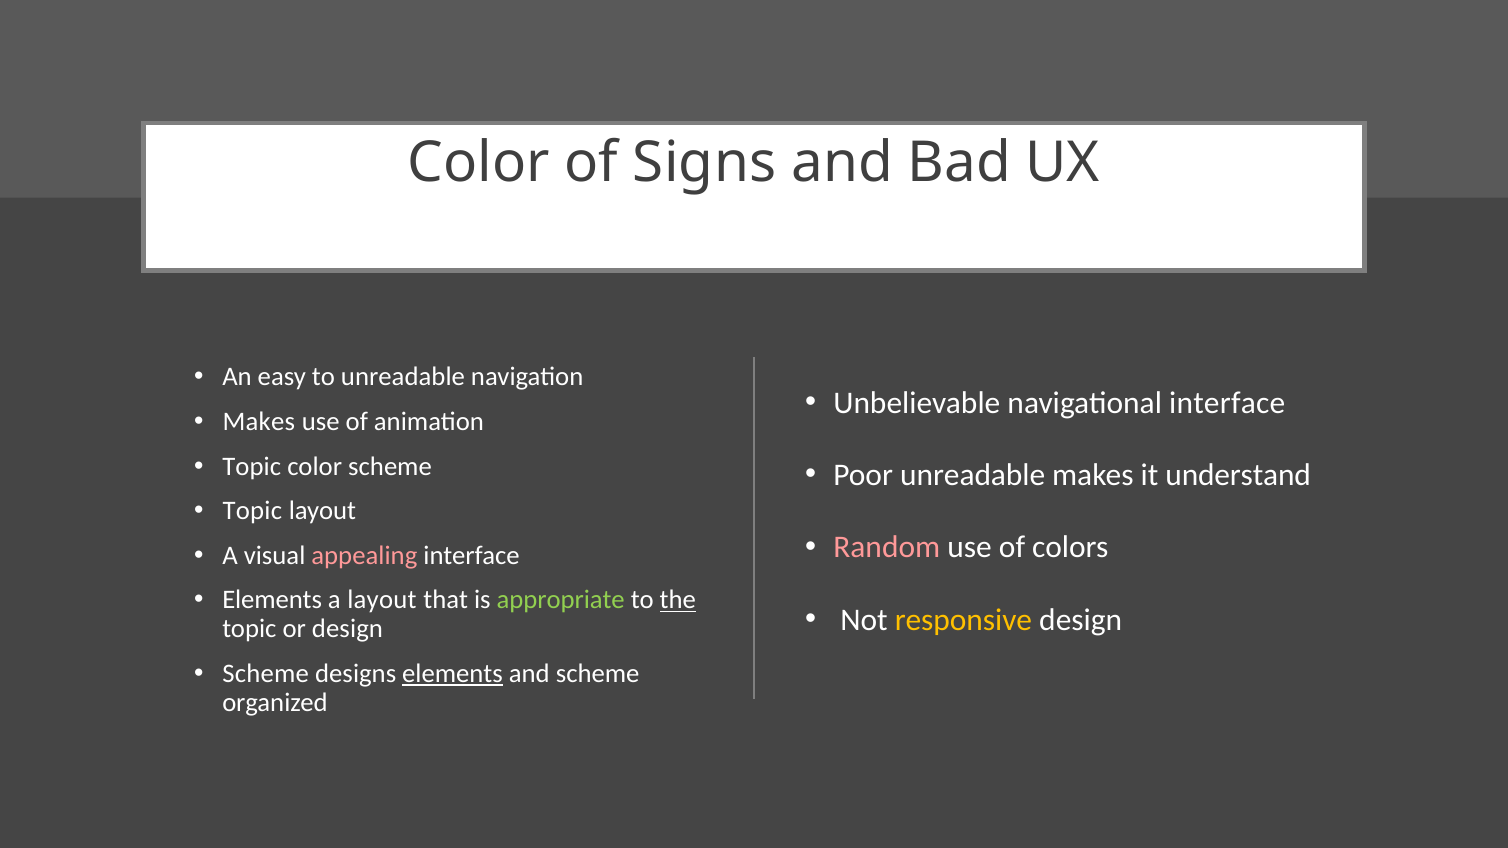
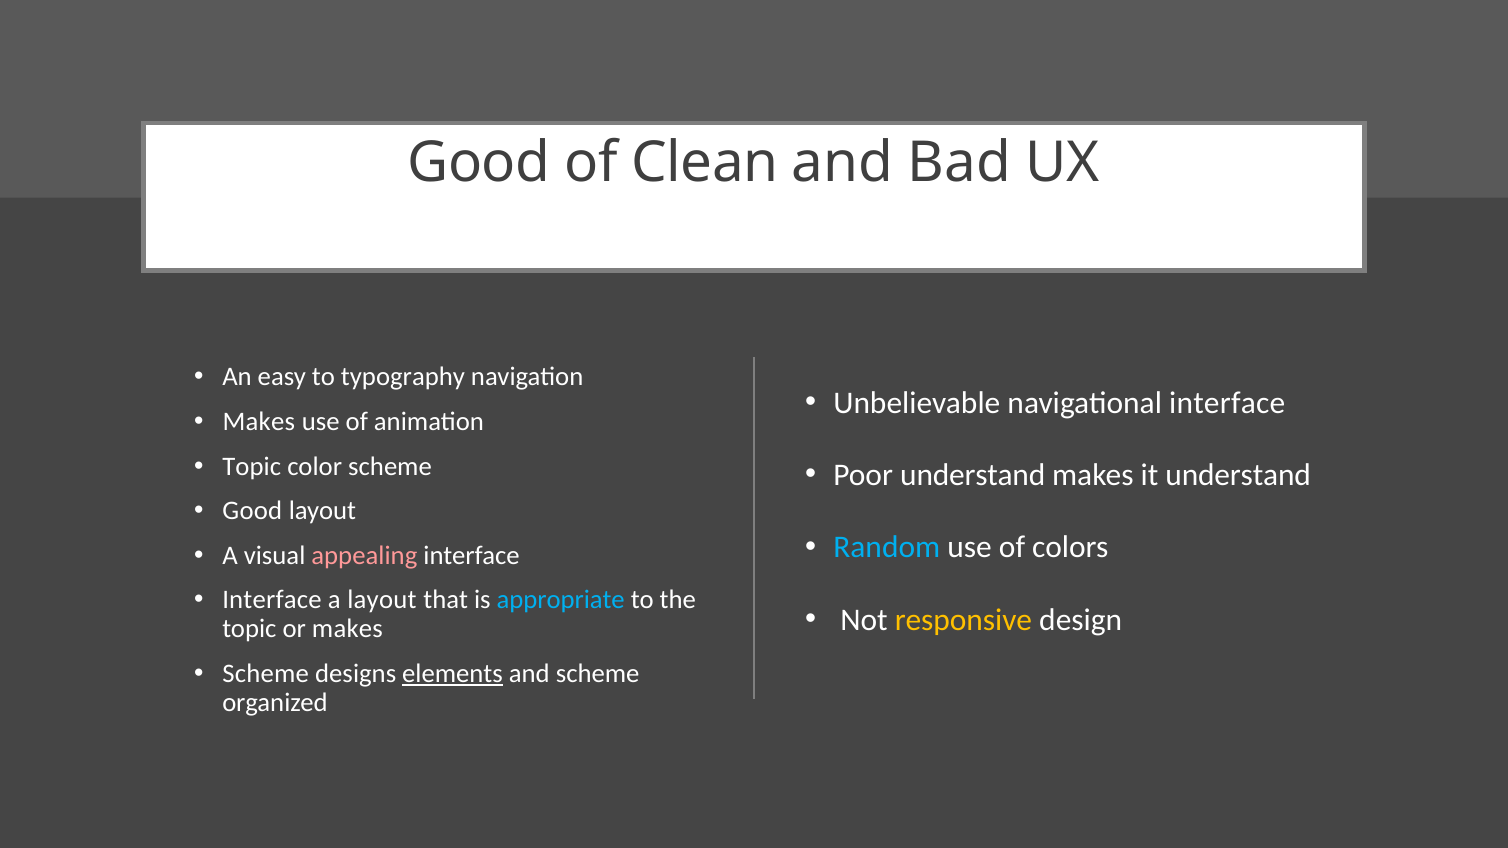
Color: Color -> Good (479, 163)
Signs: Signs -> Clean (705, 163)
to unreadable: unreadable -> typography (403, 377)
Poor unreadable: unreadable -> understand (973, 475)
Topic: Topic -> Good (252, 511)
Random colour: pink -> light blue (887, 548)
Elements: Elements -> Interface (272, 600)
appropriate colour: light green -> light blue (561, 600)
the underline: present -> none (678, 600)
or design: design -> makes (347, 629)
